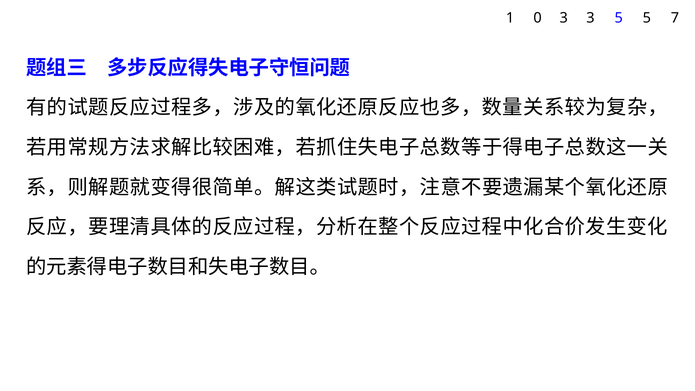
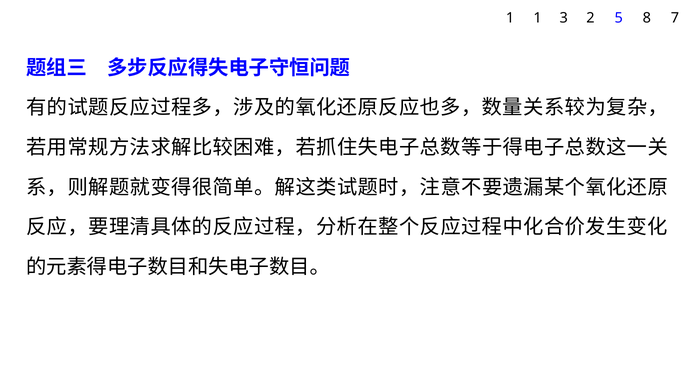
1 0: 0 -> 1 (538, 18)
3 3: 3 -> 2 (590, 18)
5 5: 5 -> 8 (647, 18)
